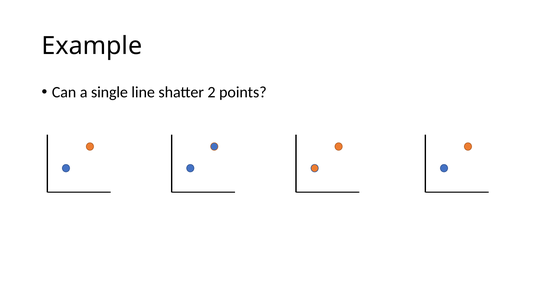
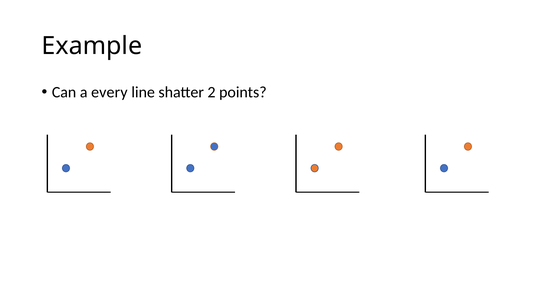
single: single -> every (109, 92)
